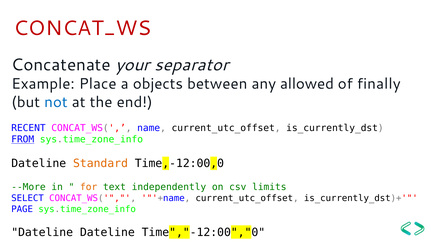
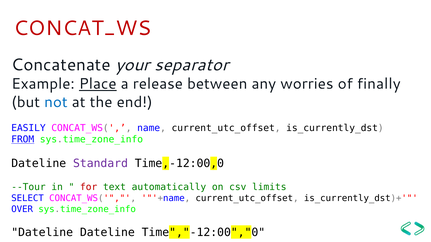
Place underline: none -> present (98, 84)
objects: objects -> release (158, 84)
allowed: allowed -> worries (307, 84)
RECENT: RECENT -> EASILY (28, 128)
Standard colour: orange -> purple (100, 164)
--More: --More -> --Tour (28, 188)
for colour: orange -> red (89, 188)
independently: independently -> automatically (169, 188)
PAGE: PAGE -> OVER (22, 209)
